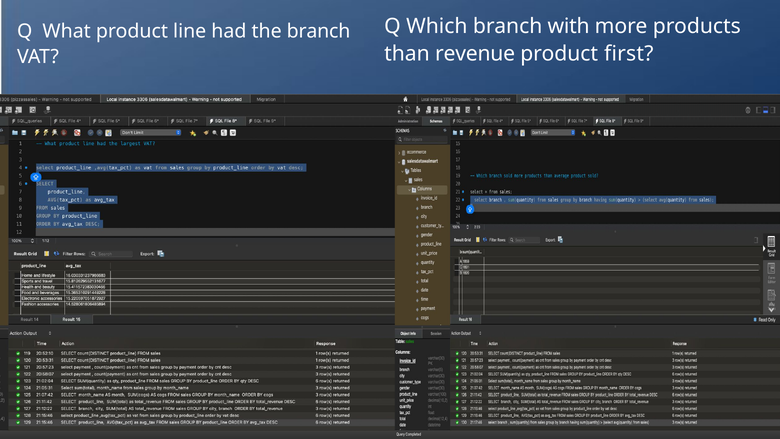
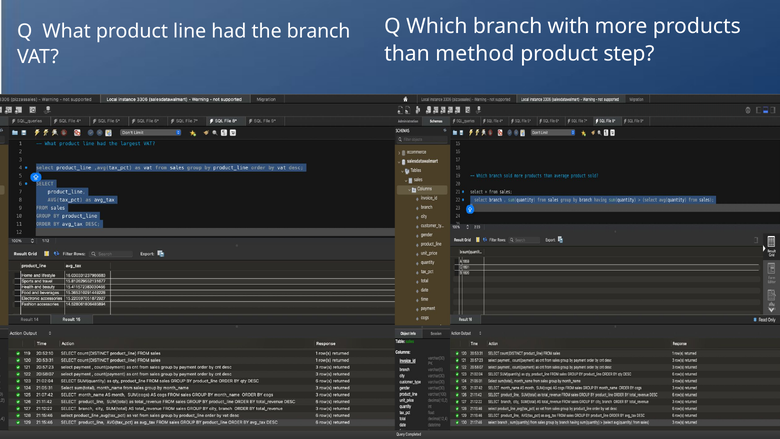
revenue: revenue -> method (475, 54)
first: first -> step (629, 54)
